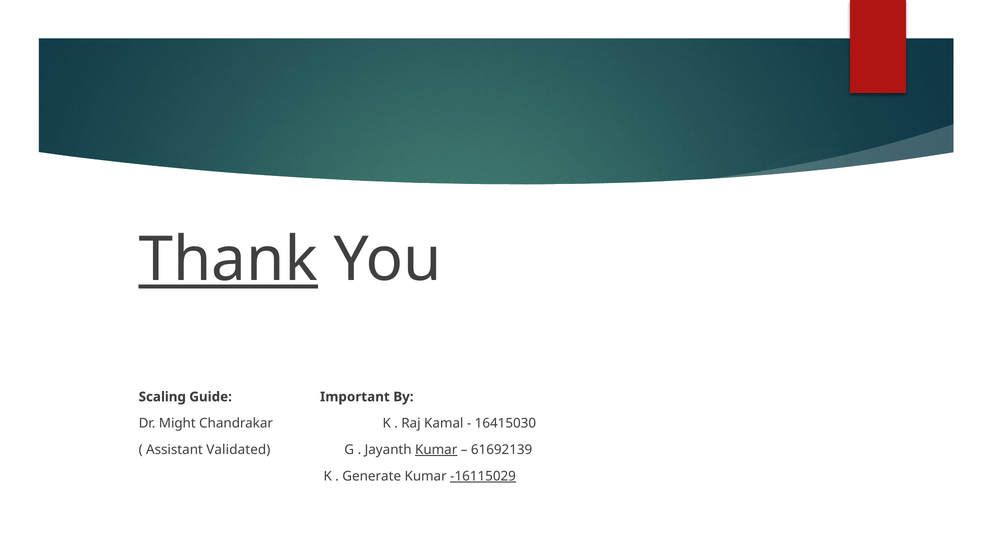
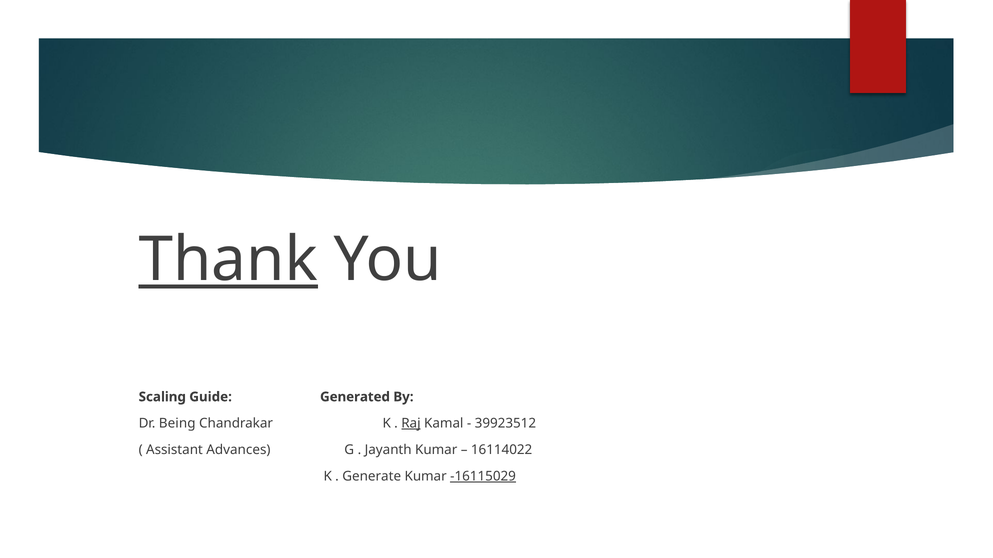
Important: Important -> Generated (355, 397)
Might: Might -> Being (177, 424)
Raj underline: none -> present (411, 424)
16415030: 16415030 -> 39923512 (505, 424)
Validated: Validated -> Advances (238, 450)
Kumar underline: present -> none (436, 450)
61692139: 61692139 -> 16114022 (502, 450)
